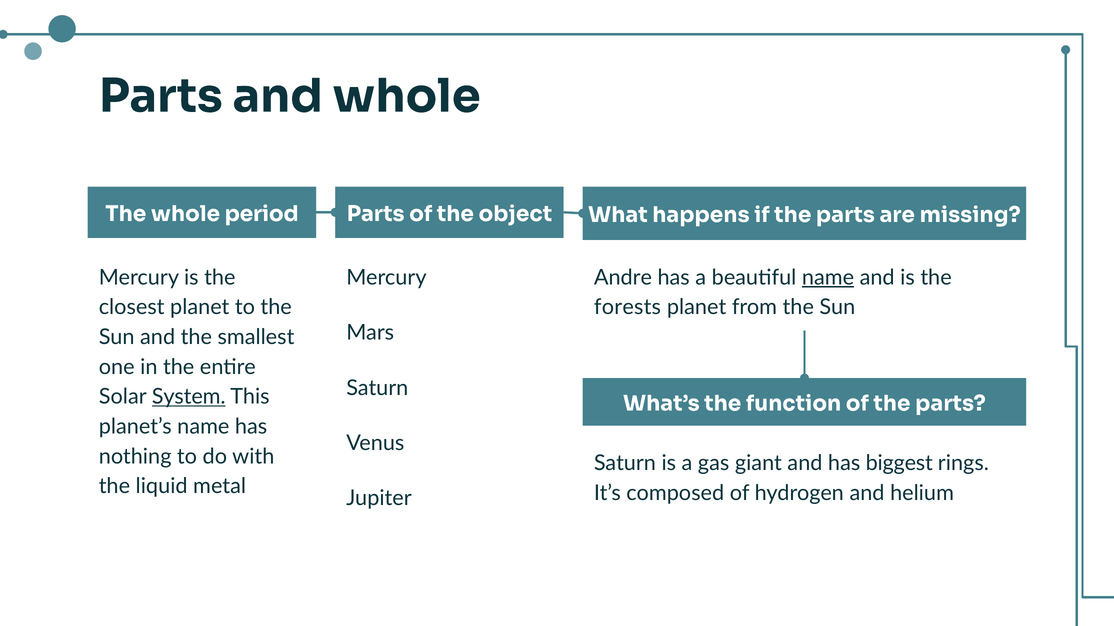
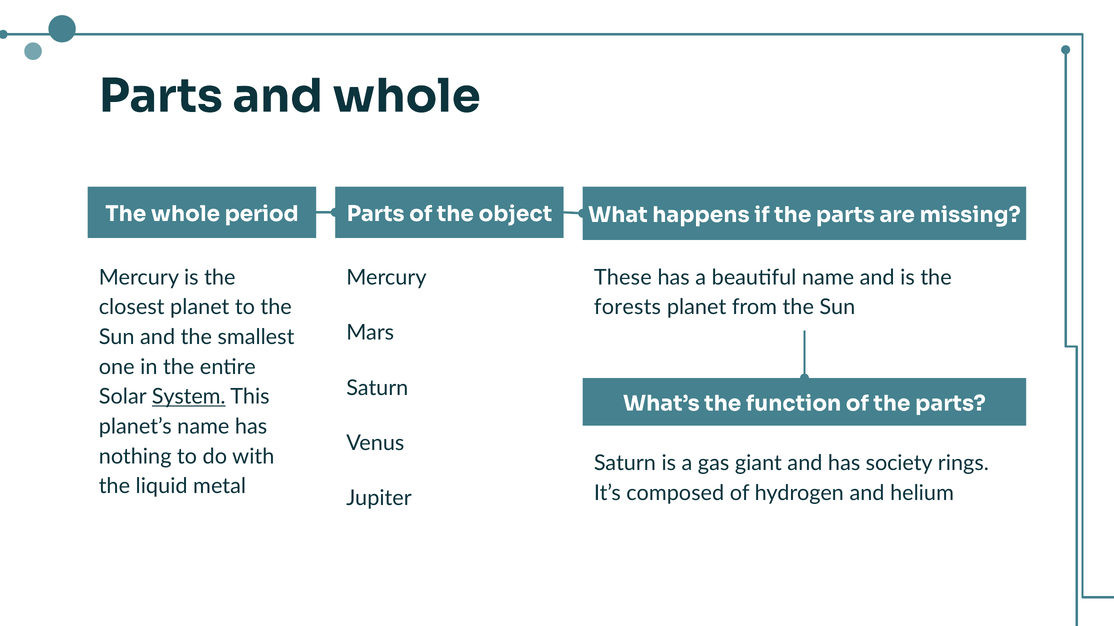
Andre: Andre -> These (623, 278)
name underline: present -> none (828, 278)
biggest: biggest -> society (899, 464)
